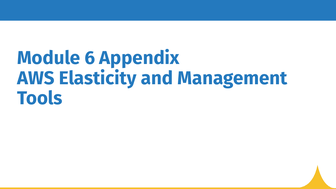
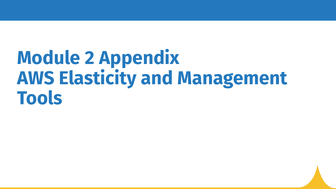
6: 6 -> 2 (90, 58)
